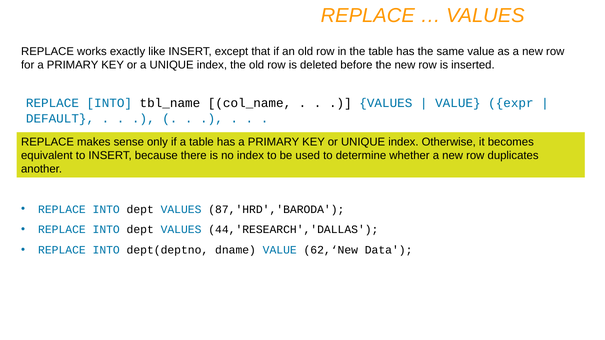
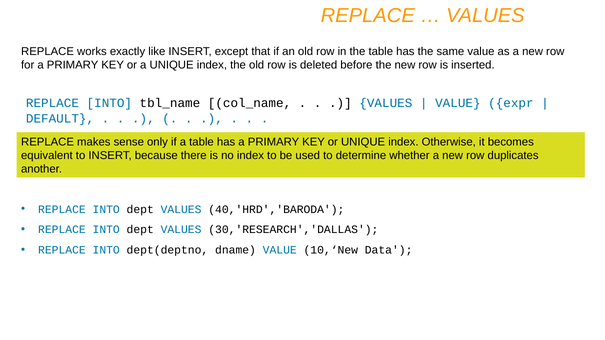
87,'HRD','BARODA: 87,'HRD','BARODA -> 40,'HRD','BARODA (276, 209)
44,'RESEARCH','DALLAS: 44,'RESEARCH','DALLAS -> 30,'RESEARCH','DALLAS (293, 230)
62,‘New: 62,‘New -> 10,‘New (331, 250)
